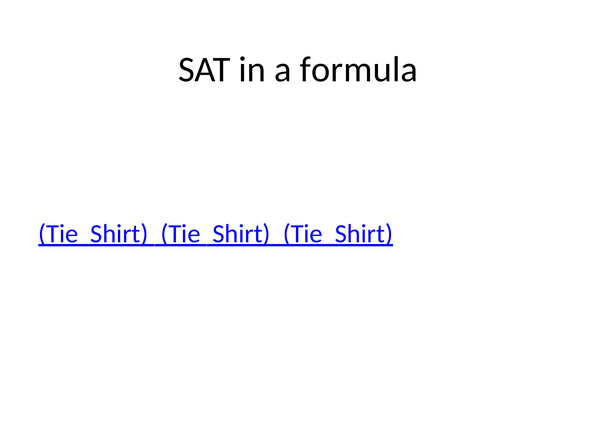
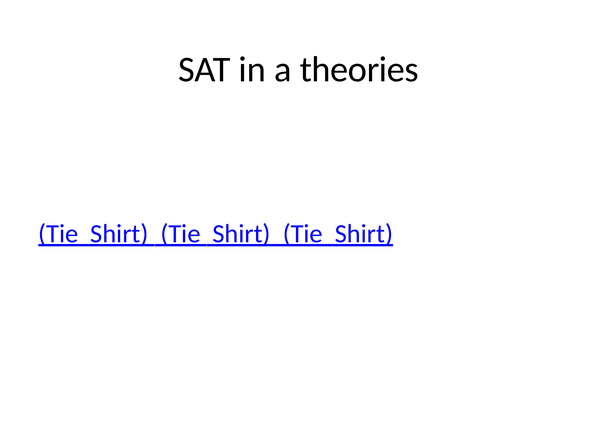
formula: formula -> theories (359, 69)
